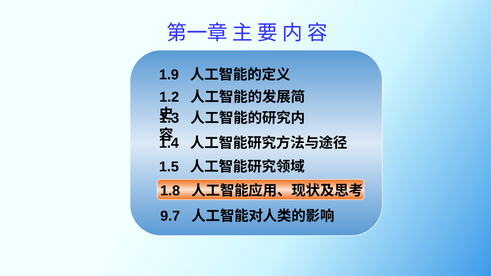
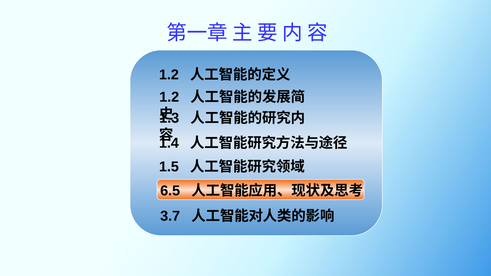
1.9: 1.9 -> 1.2 (169, 75)
1.8: 1.8 -> 6.5 (170, 191)
9.7: 9.7 -> 3.7 (170, 216)
